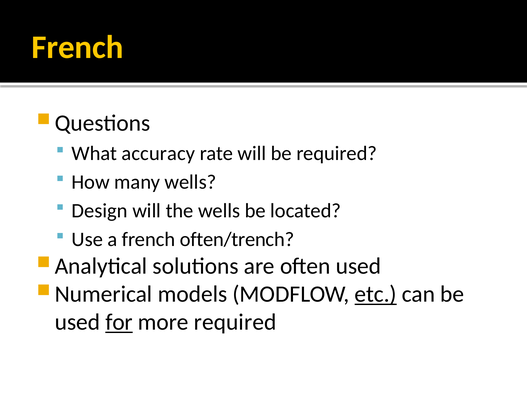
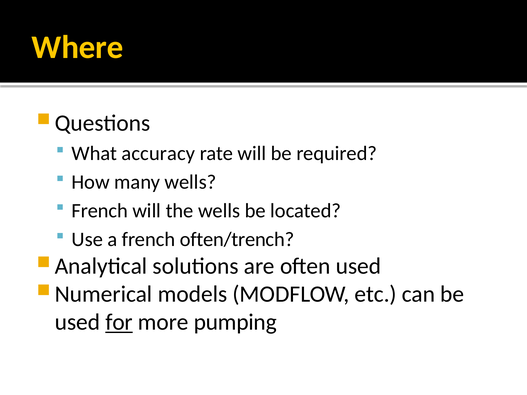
French: French -> Where (78, 47)
Design: Design -> French (100, 211)
etc underline: present -> none (376, 294)
more required: required -> pumping (235, 322)
